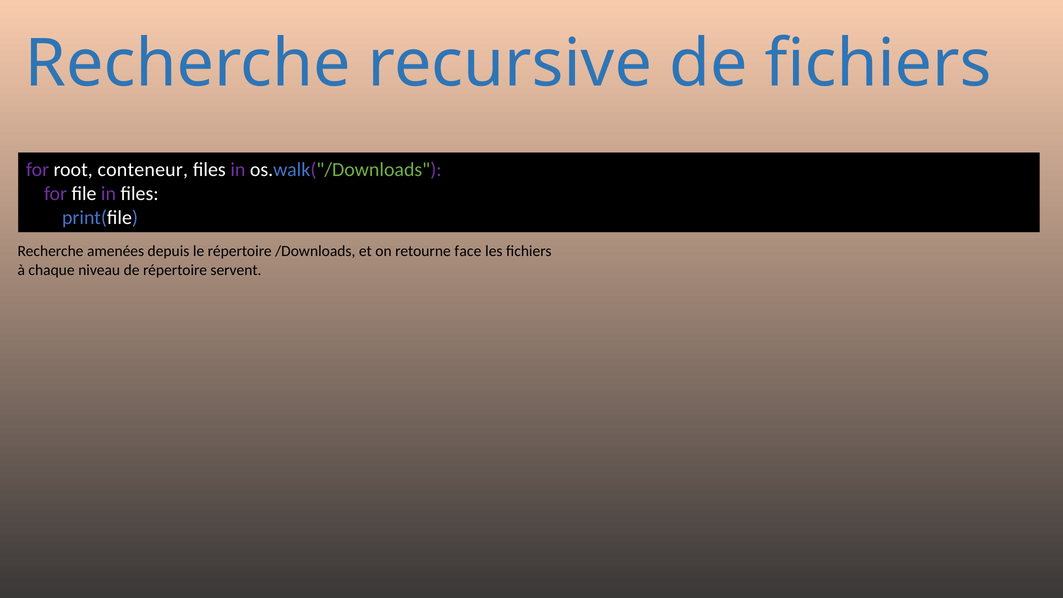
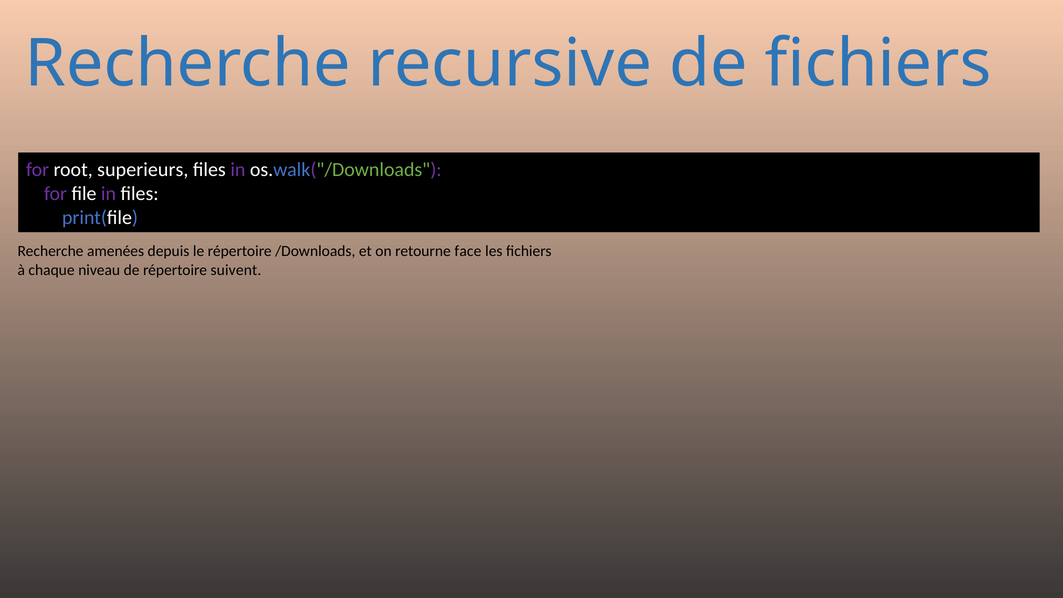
conteneur: conteneur -> superieurs (143, 170)
servent: servent -> suivent (236, 270)
